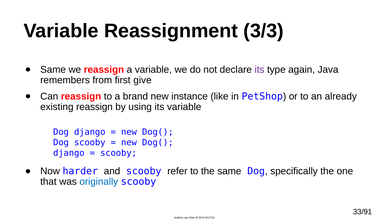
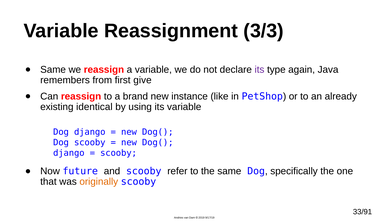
existing reassign: reassign -> identical (94, 107)
harder: harder -> future (80, 171)
originally colour: blue -> orange (99, 181)
